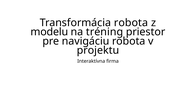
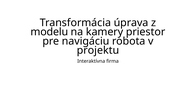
Transformácia robota: robota -> úprava (131, 23)
tréning: tréning -> kamery (105, 32)
